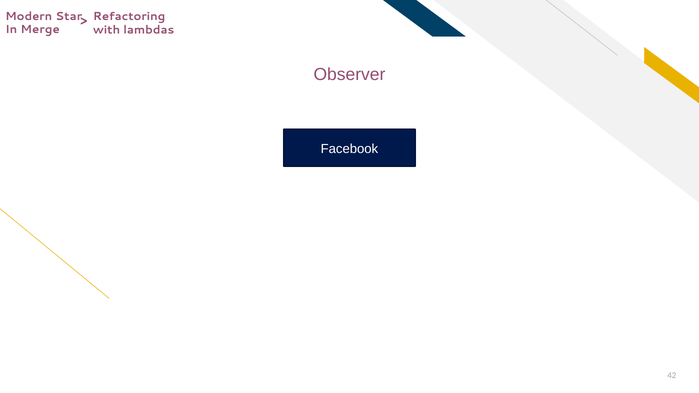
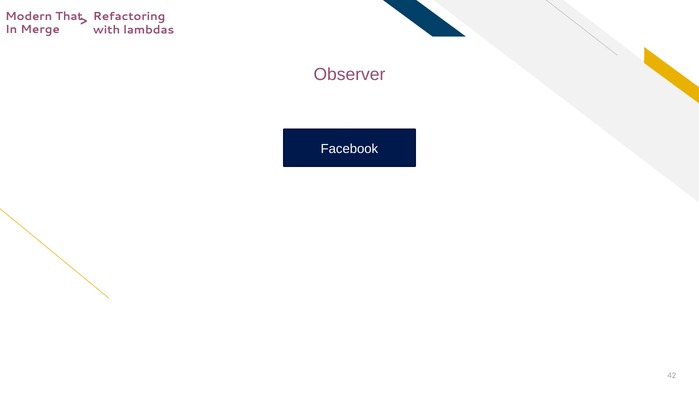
Star: Star -> That (69, 16)
